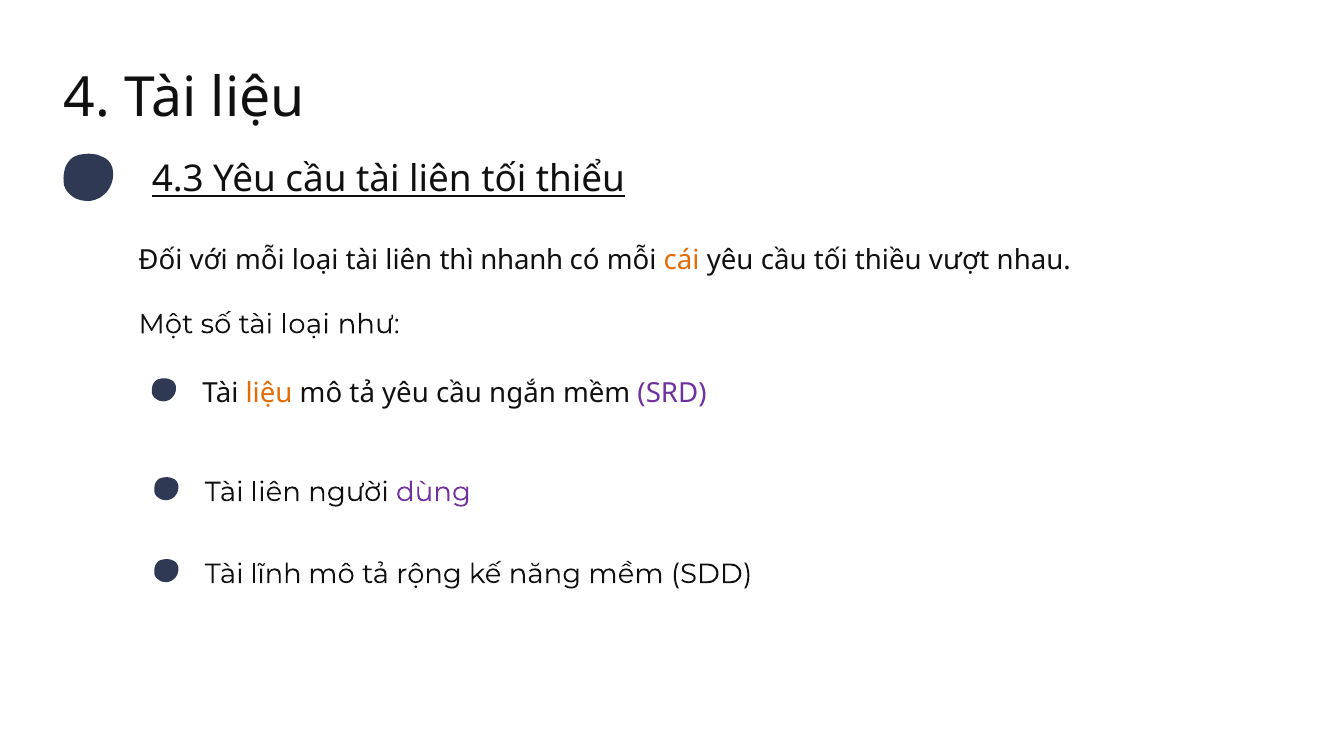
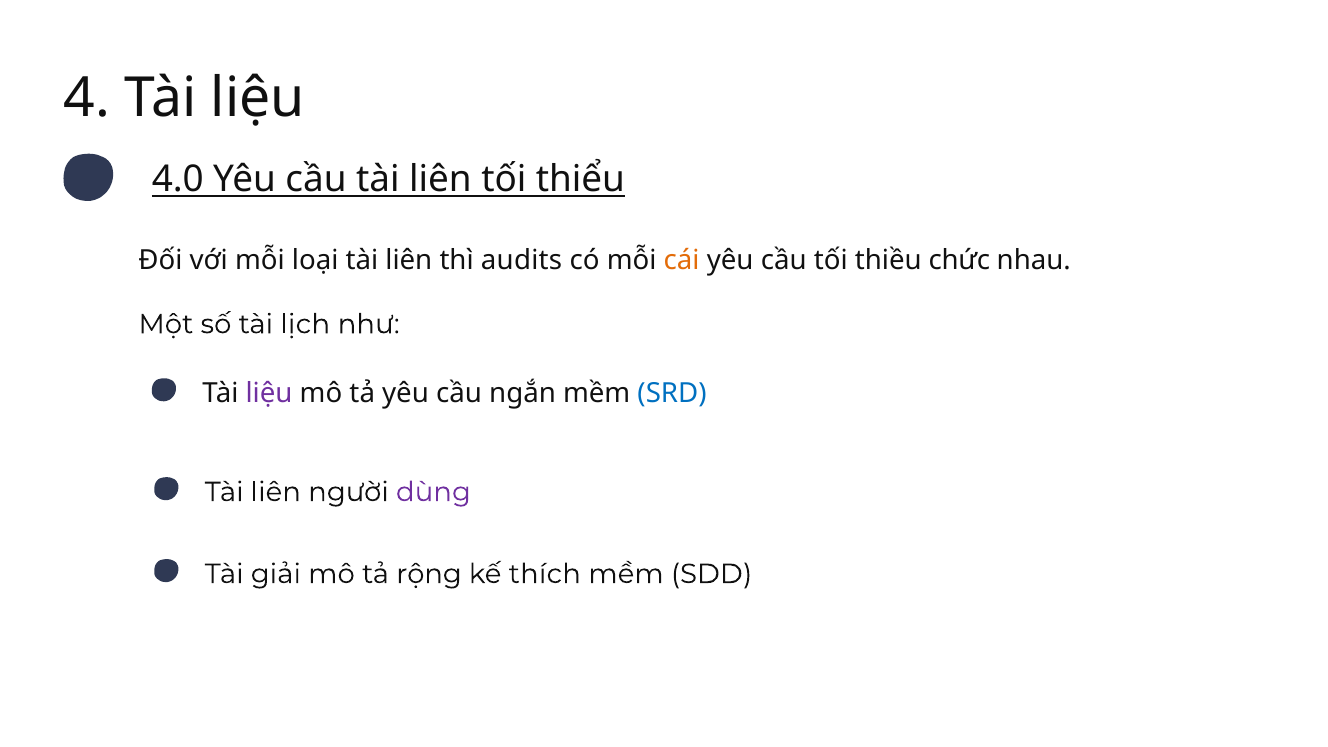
4.3: 4.3 -> 4.0 (178, 179)
nhanh: nhanh -> audits (522, 261)
vượt: vượt -> chức (959, 261)
tài loại: loại -> lịch (305, 324)
liệu colour: orange -> purple (269, 393)
SRD colour: purple -> blue (672, 393)
lĩnh: lĩnh -> giải (276, 574)
năng: năng -> thích (545, 574)
